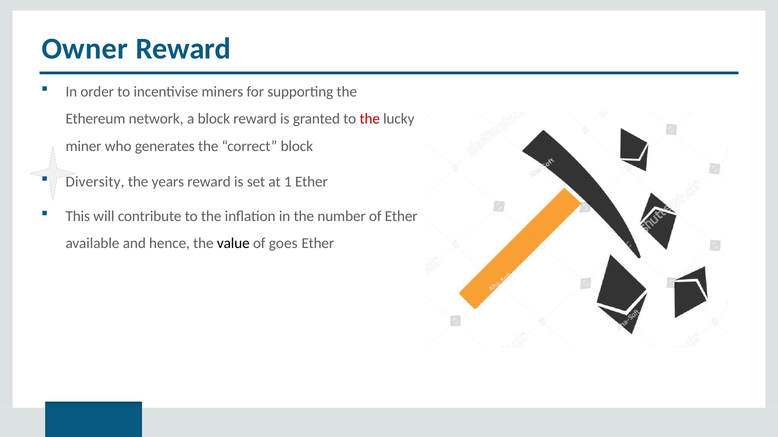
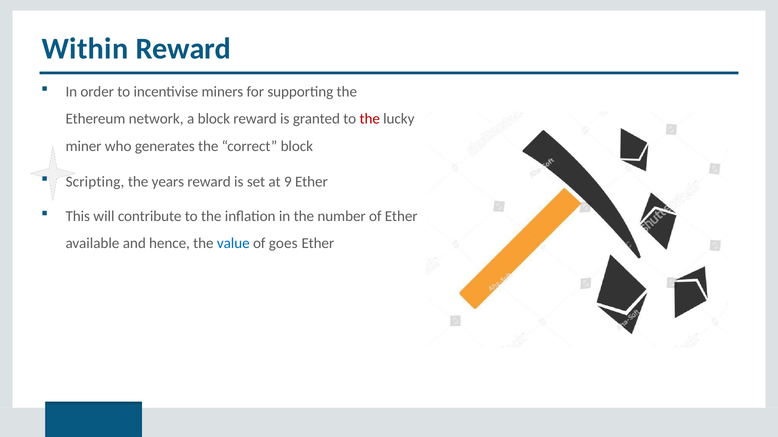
Owner: Owner -> Within (85, 49)
Diversity: Diversity -> Scripting (95, 182)
1: 1 -> 9 (288, 182)
value colour: black -> blue (233, 244)
